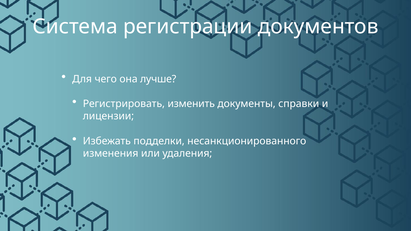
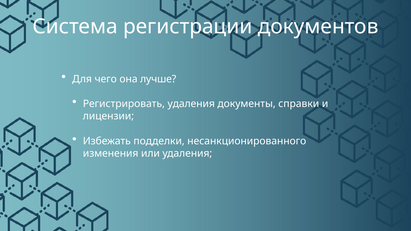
Регистрировать изменить: изменить -> удаления (191, 104)
